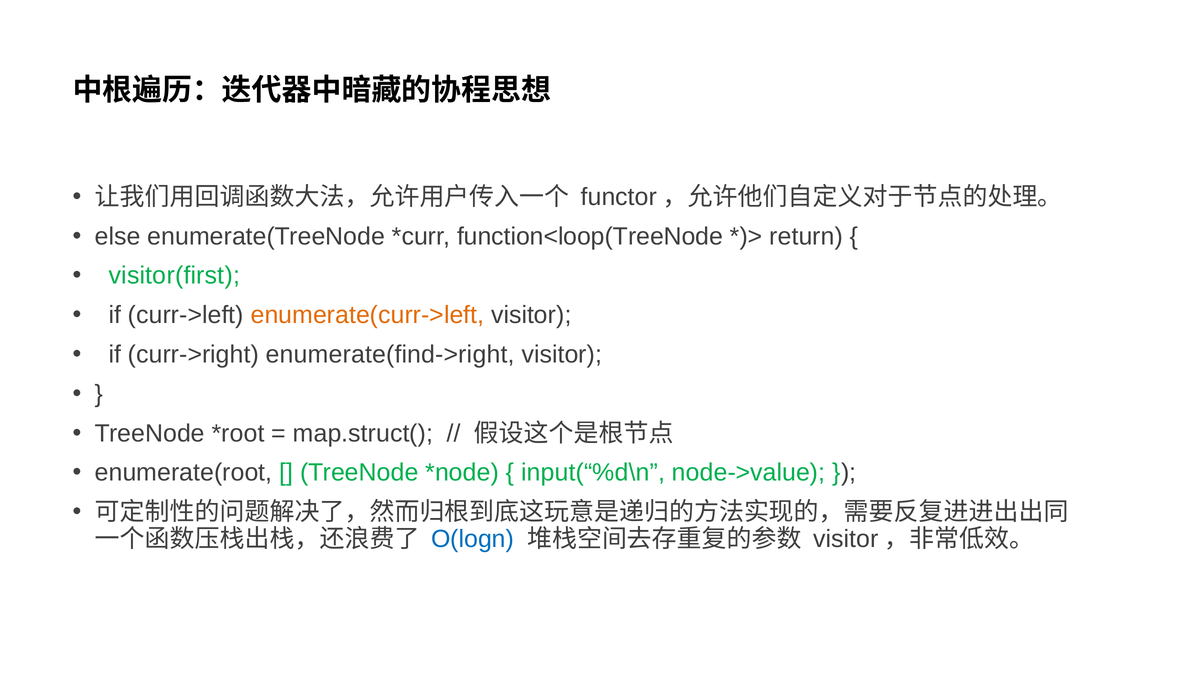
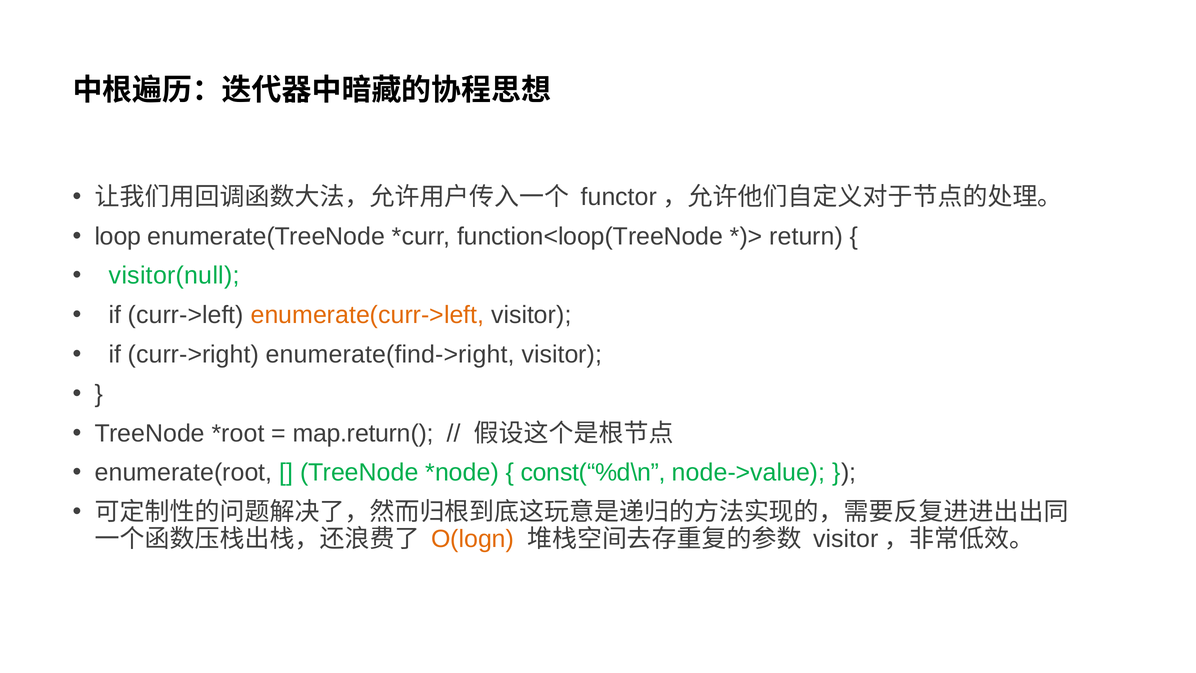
else: else -> loop (118, 236)
visitor(first: visitor(first -> visitor(null (174, 276)
map.struct(: map.struct( -> map.return( (363, 433)
input(“%d\n: input(“%d\n -> const(“%d\n (593, 473)
O(logn colour: blue -> orange (473, 539)
